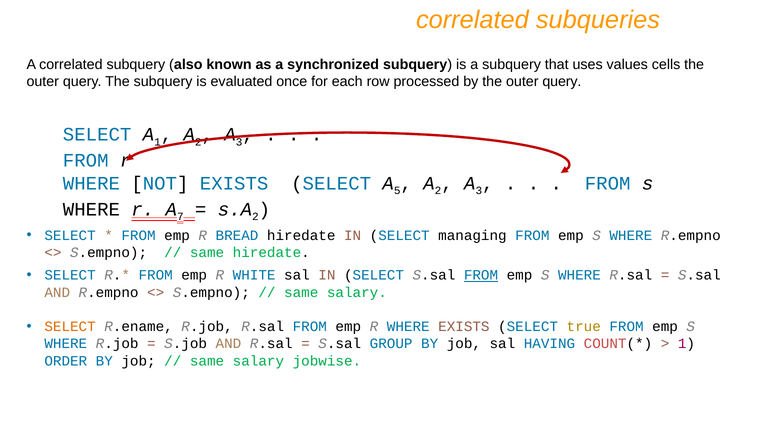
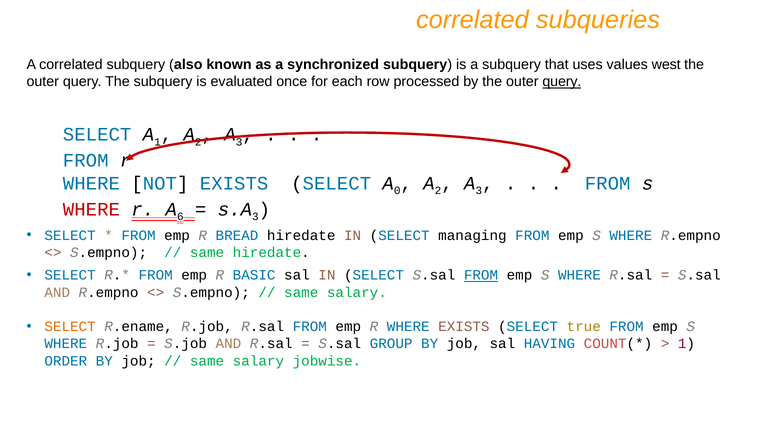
cells: cells -> west (666, 65)
query underline: none -> present (562, 82)
5: 5 -> 0 (397, 191)
WHERE colour: black -> red (91, 209)
7: 7 -> 6 (180, 217)
2: 2 -> 3 (255, 217)
WHITE: WHITE -> BASIC (254, 275)
